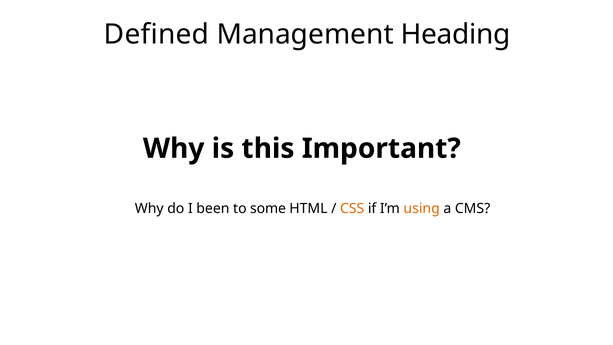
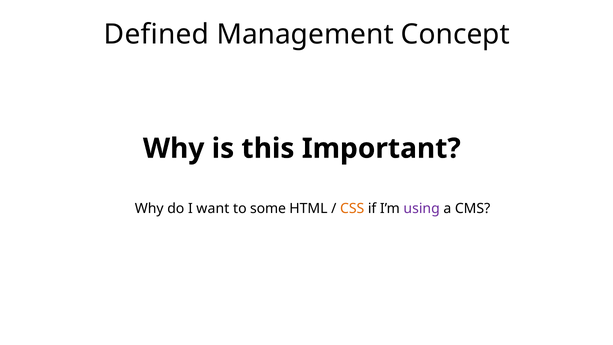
Heading: Heading -> Concept (455, 35)
been: been -> want (213, 209)
using colour: orange -> purple (422, 209)
